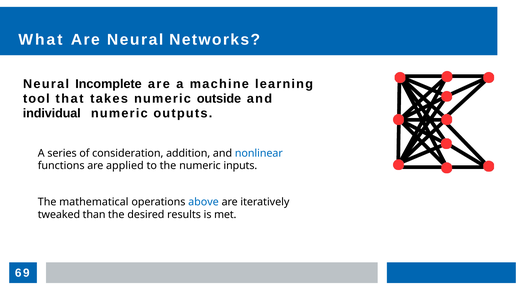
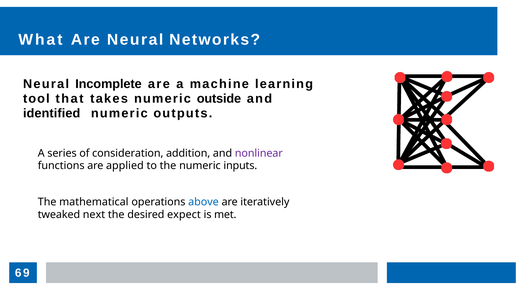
individual: individual -> identified (52, 113)
nonlinear colour: blue -> purple (259, 153)
than: than -> next (94, 215)
results: results -> expect (184, 215)
